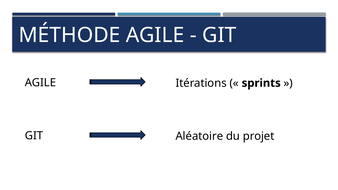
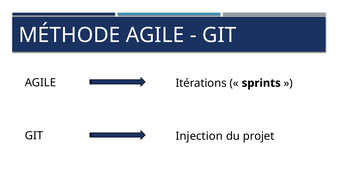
Aléatoire: Aléatoire -> Injection (199, 136)
